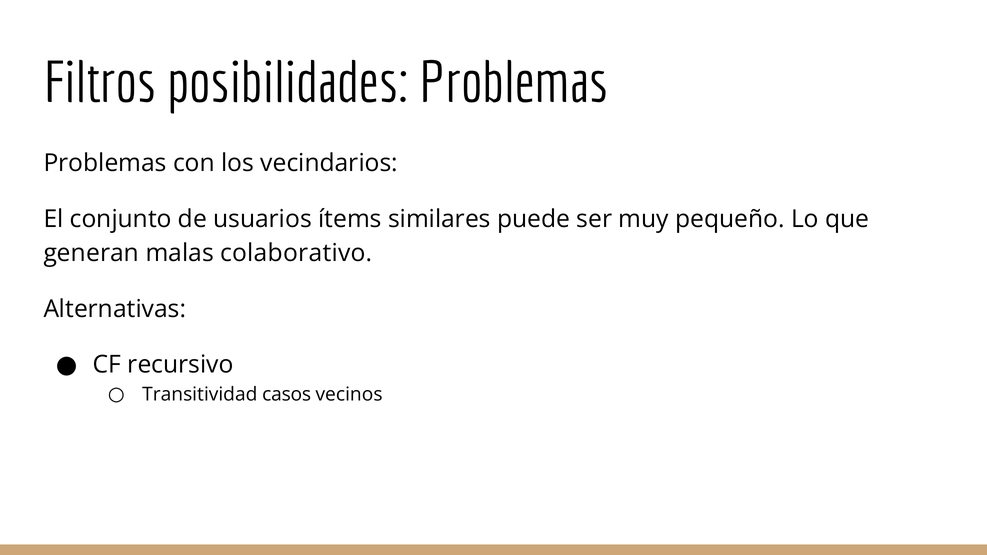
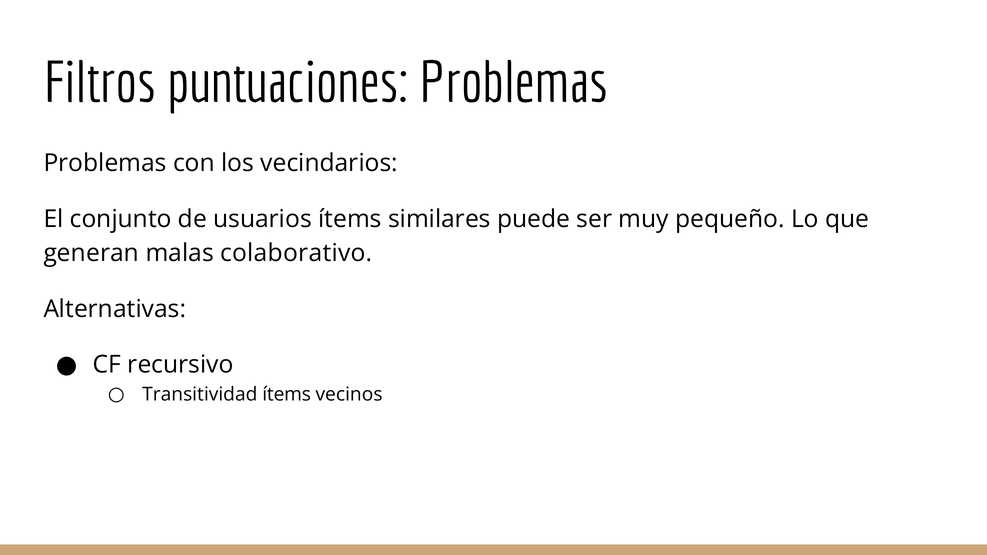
posibilidades: posibilidades -> puntuaciones (288, 83)
Transitividad casos: casos -> ítems (287, 394)
